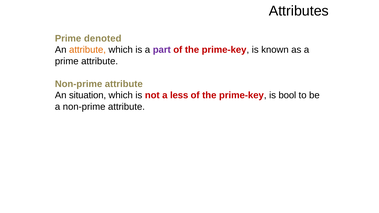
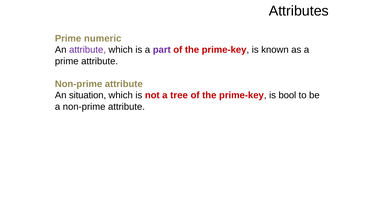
denoted: denoted -> numeric (103, 39)
attribute colour: orange -> purple (88, 50)
less: less -> tree (179, 95)
